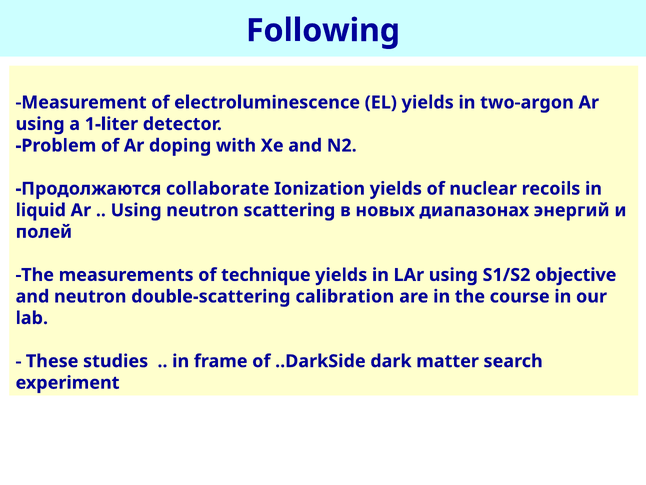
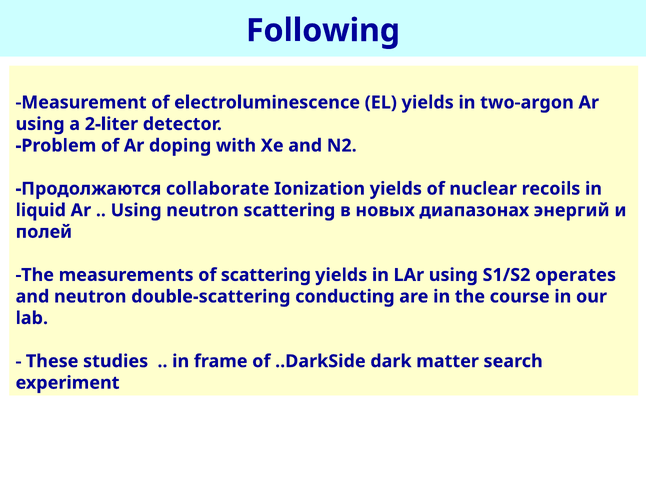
1-liter: 1-liter -> 2-liter (111, 124)
of technique: technique -> scattering (266, 275)
objective: objective -> operates (576, 275)
calibration: calibration -> conducting (345, 296)
